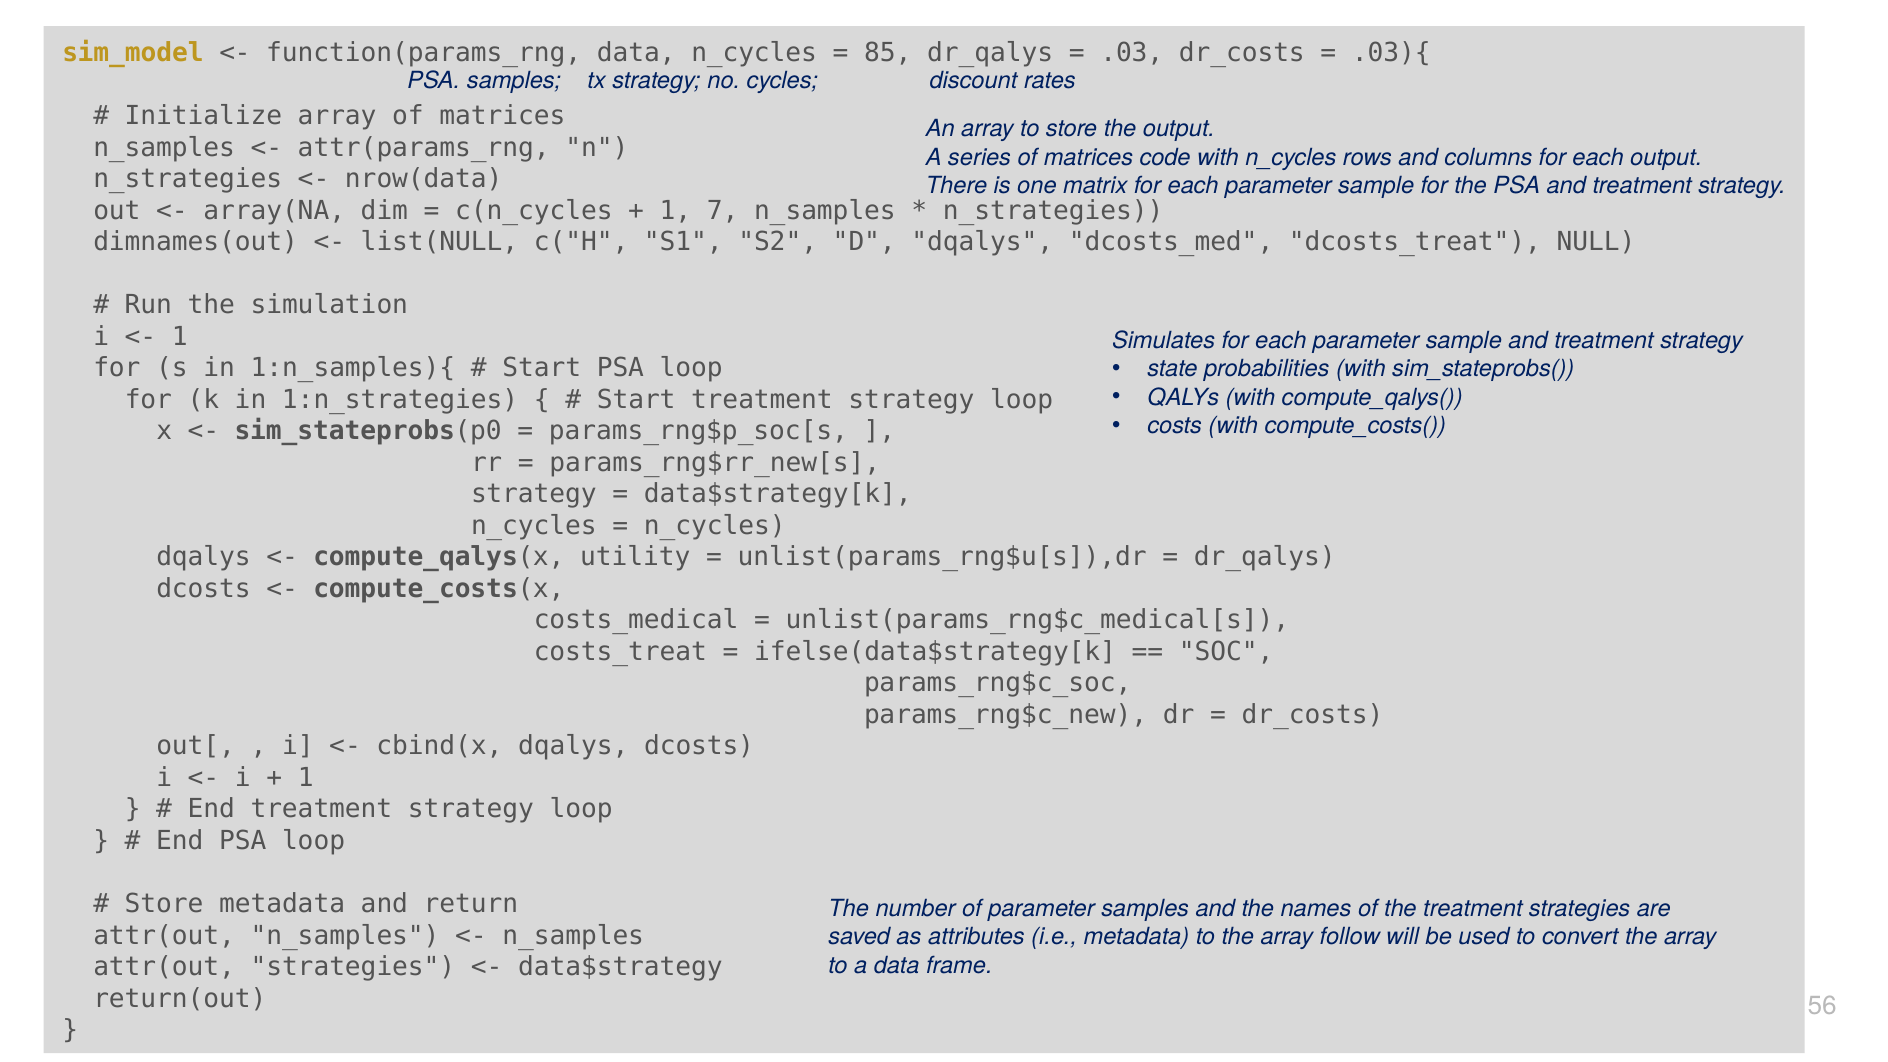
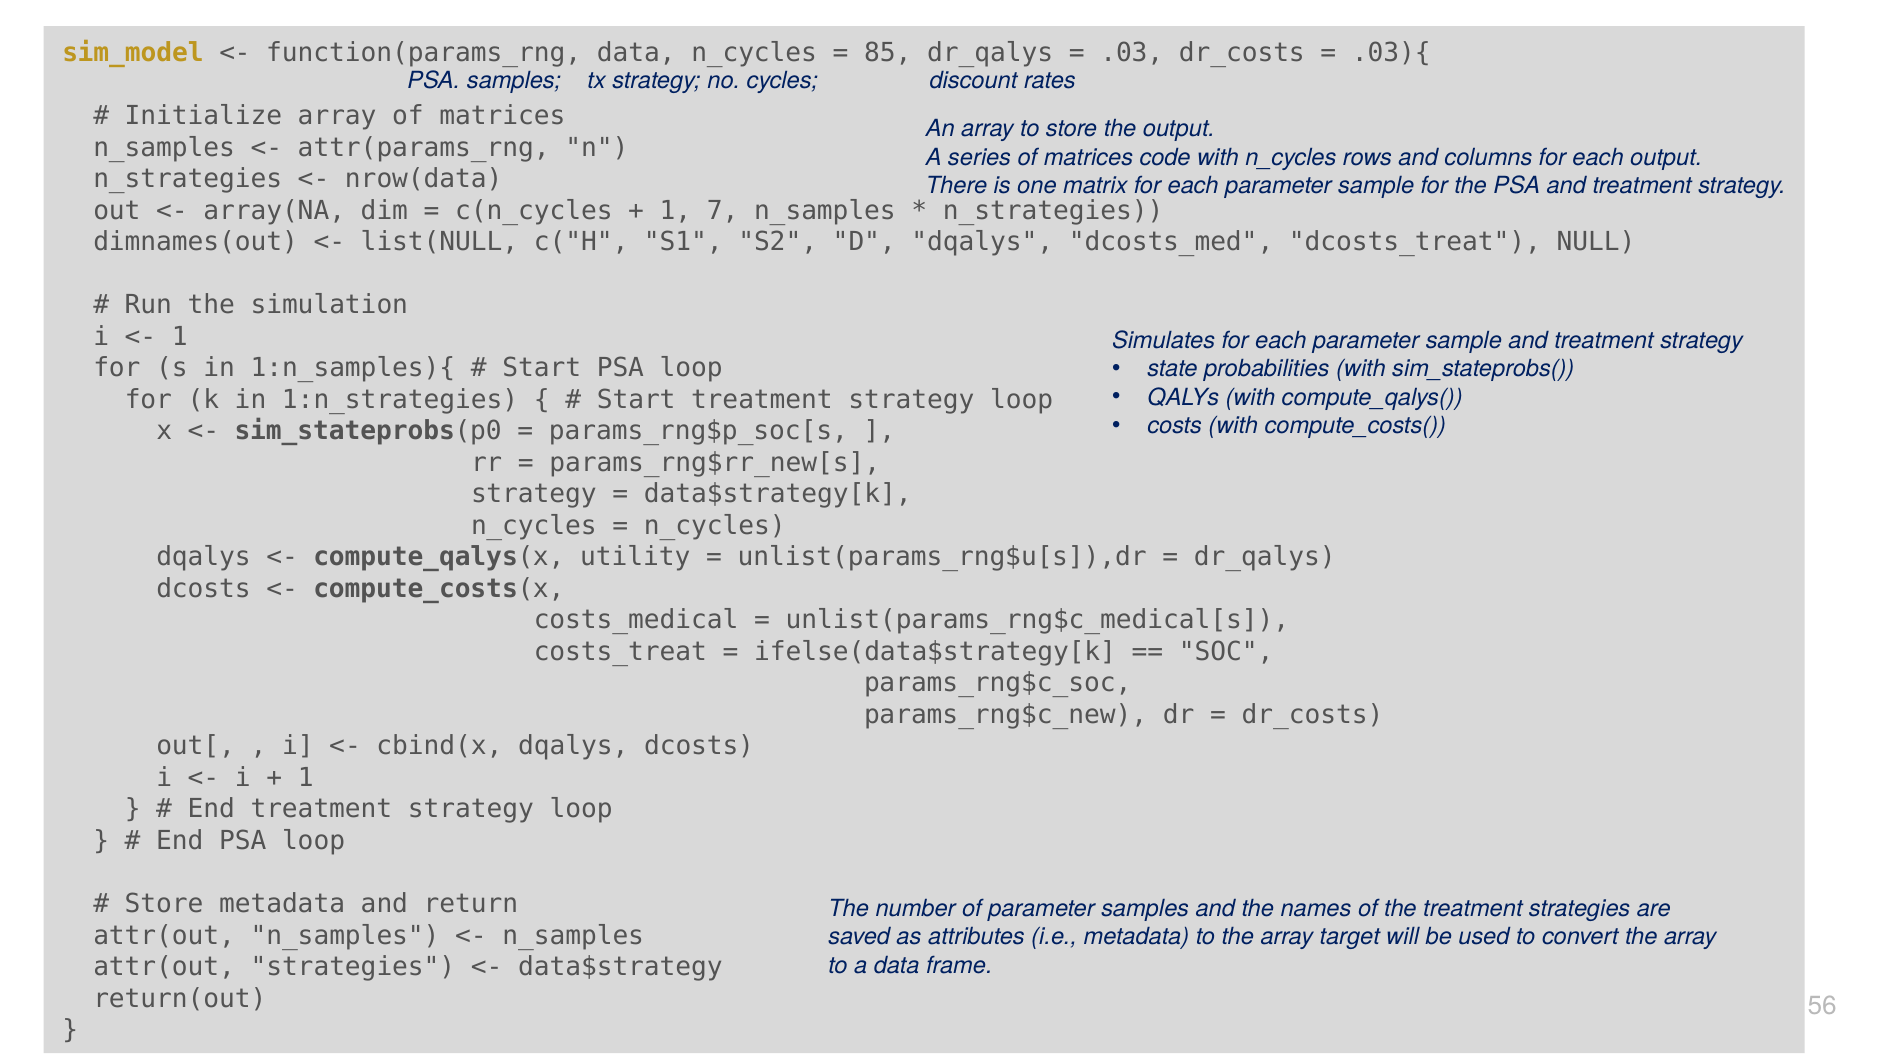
follow: follow -> target (1350, 937)
